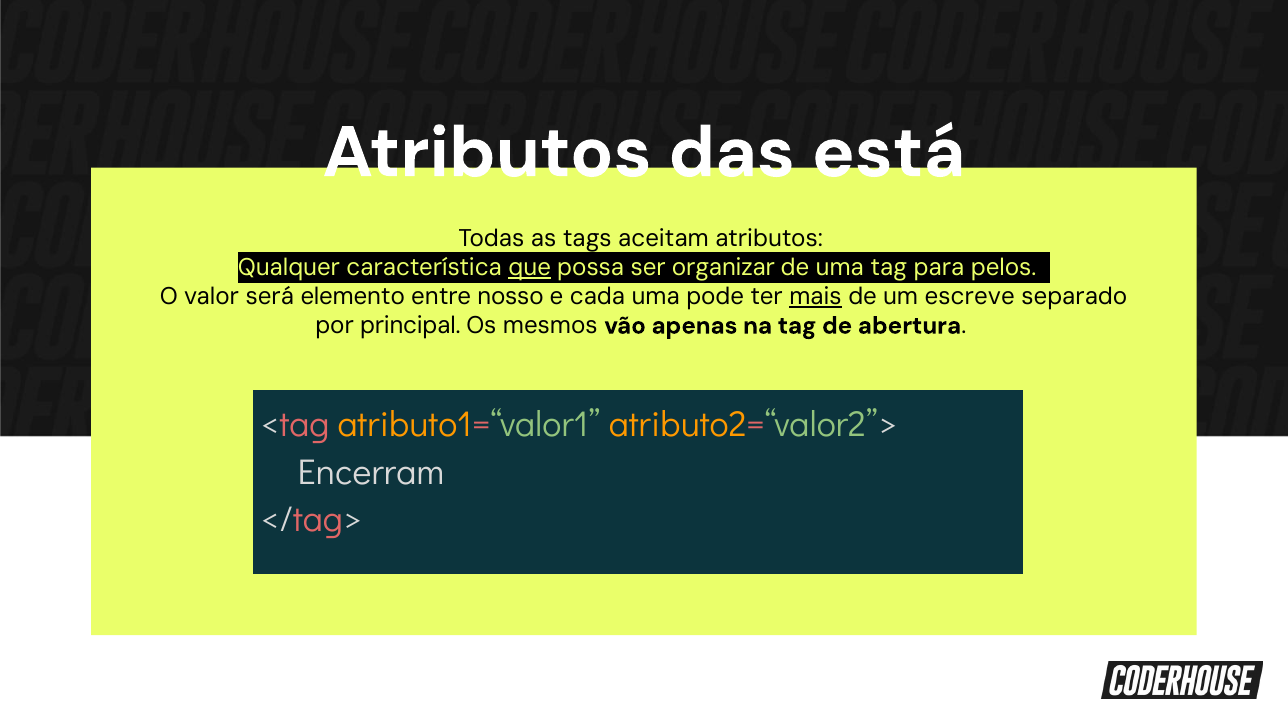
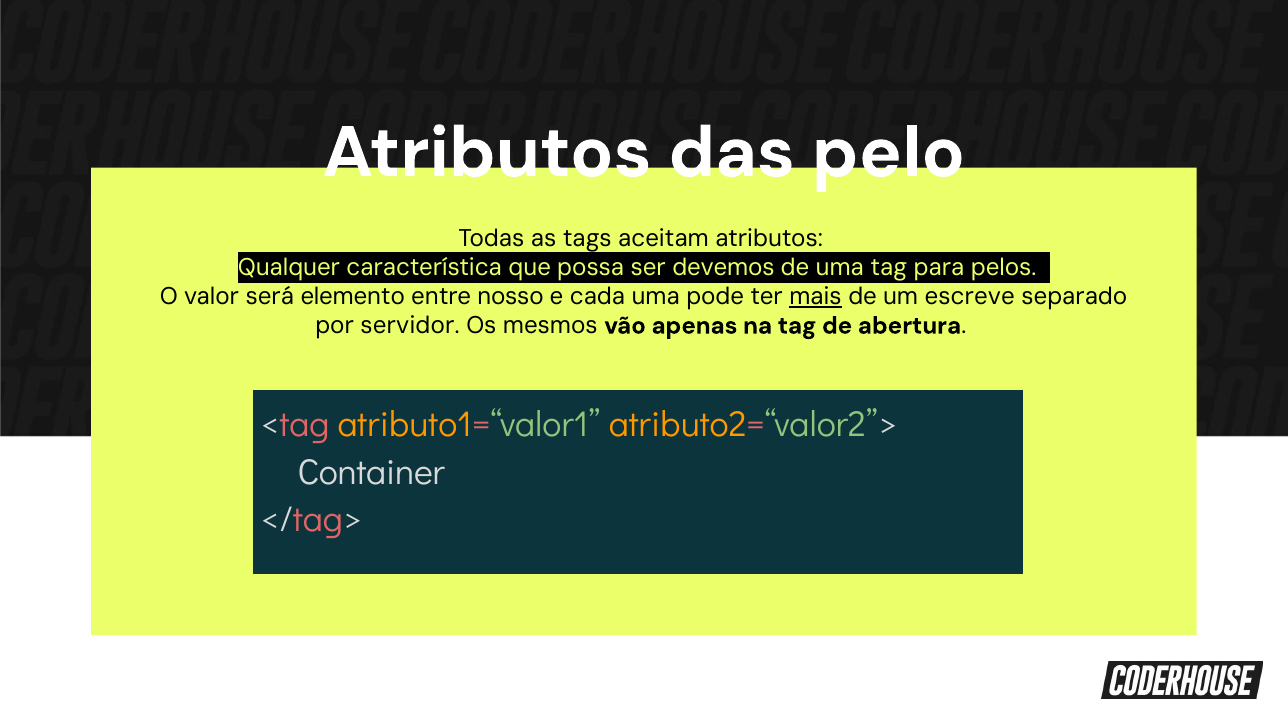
está: está -> pelo (888, 152)
que underline: present -> none (530, 267)
organizar: organizar -> devemos (723, 267)
principal: principal -> servidor (410, 325)
Encerram: Encerram -> Container (371, 472)
